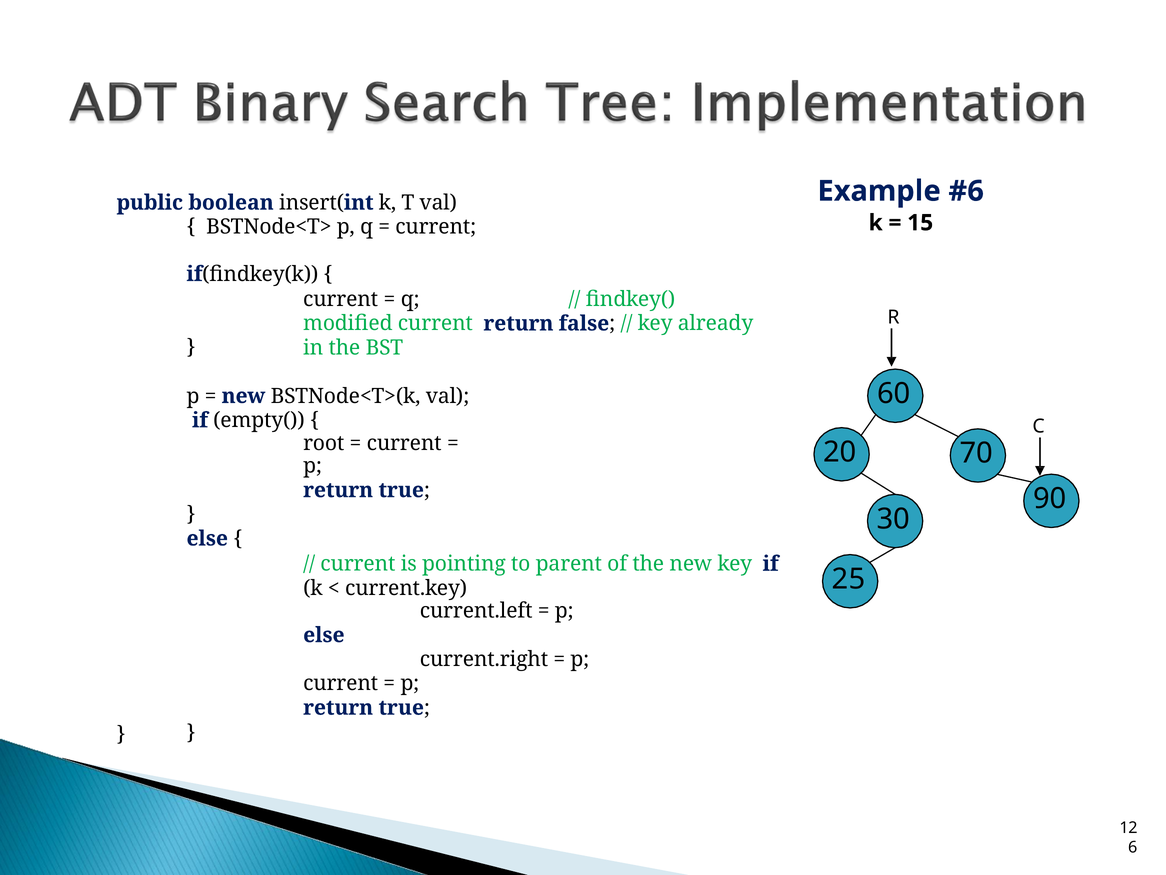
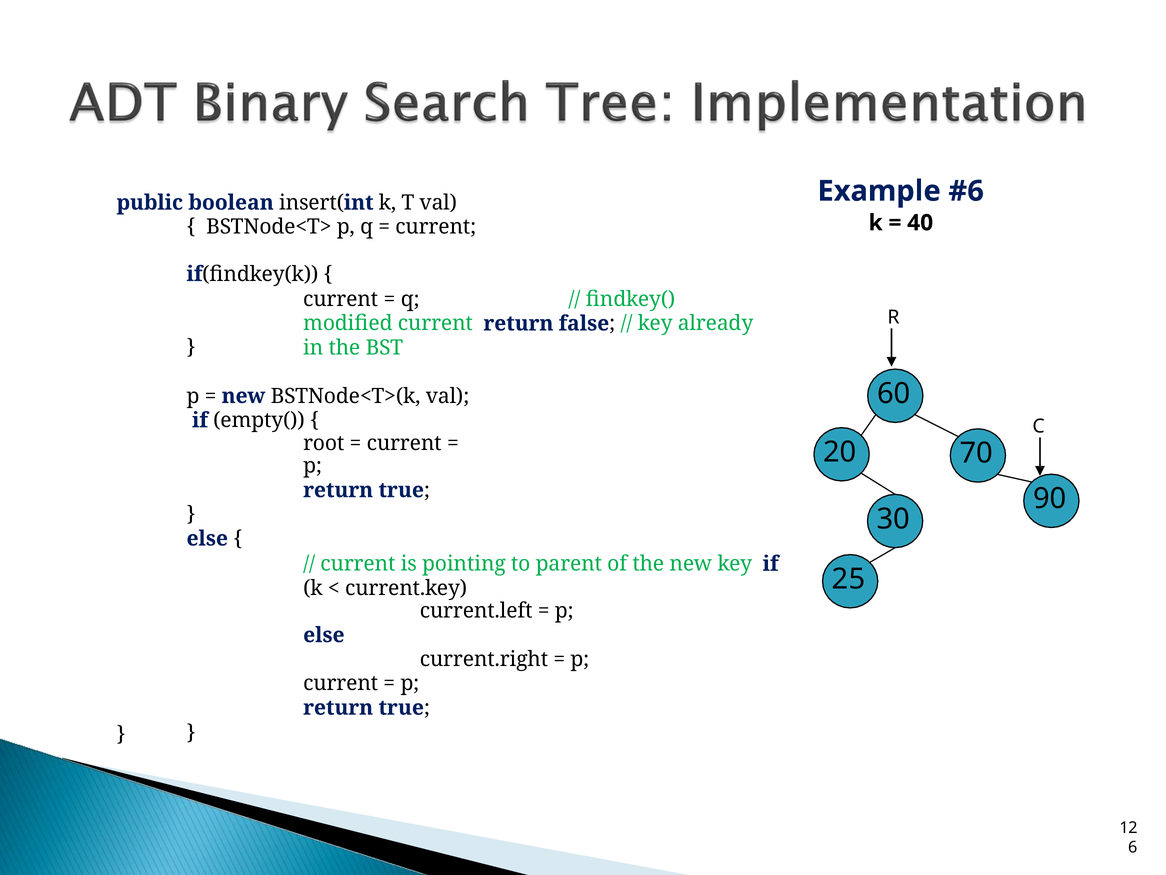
15: 15 -> 40 (920, 223)
